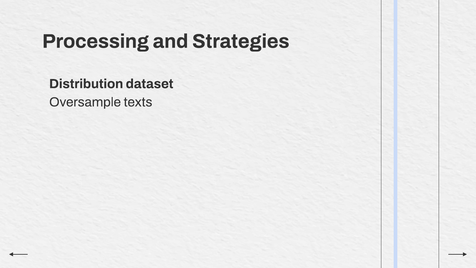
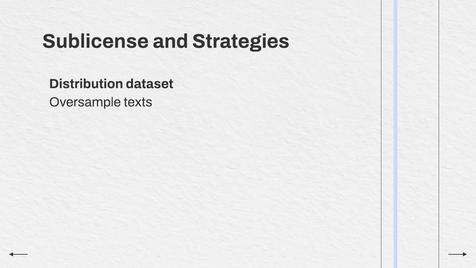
Processing: Processing -> Sublicense (95, 41)
